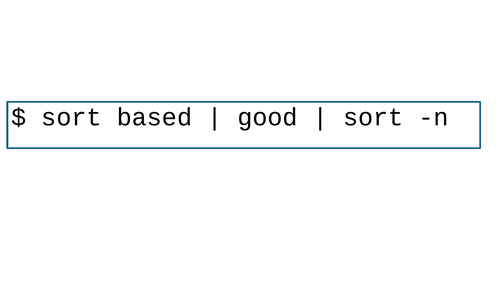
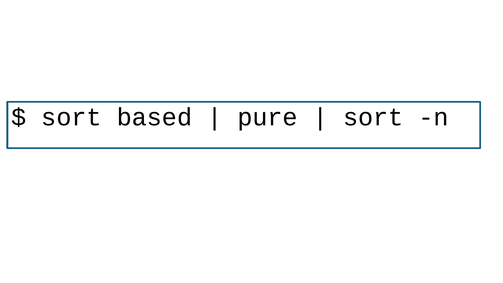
good: good -> pure (268, 117)
